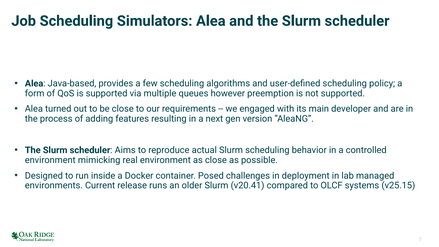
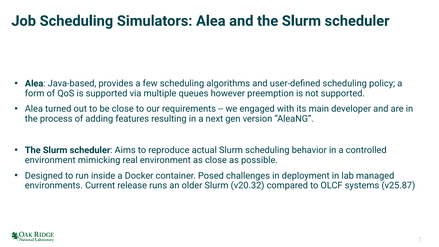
v20.41: v20.41 -> v20.32 (248, 185)
v25.15: v25.15 -> v25.87 (398, 185)
